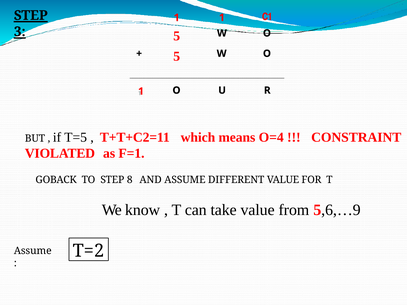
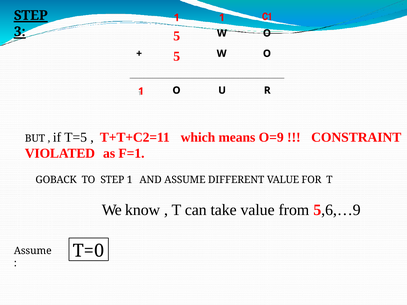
O=4: O=4 -> O=9 (271, 137)
STEP 8: 8 -> 1 (130, 180)
T=2: T=2 -> T=0 (89, 251)
